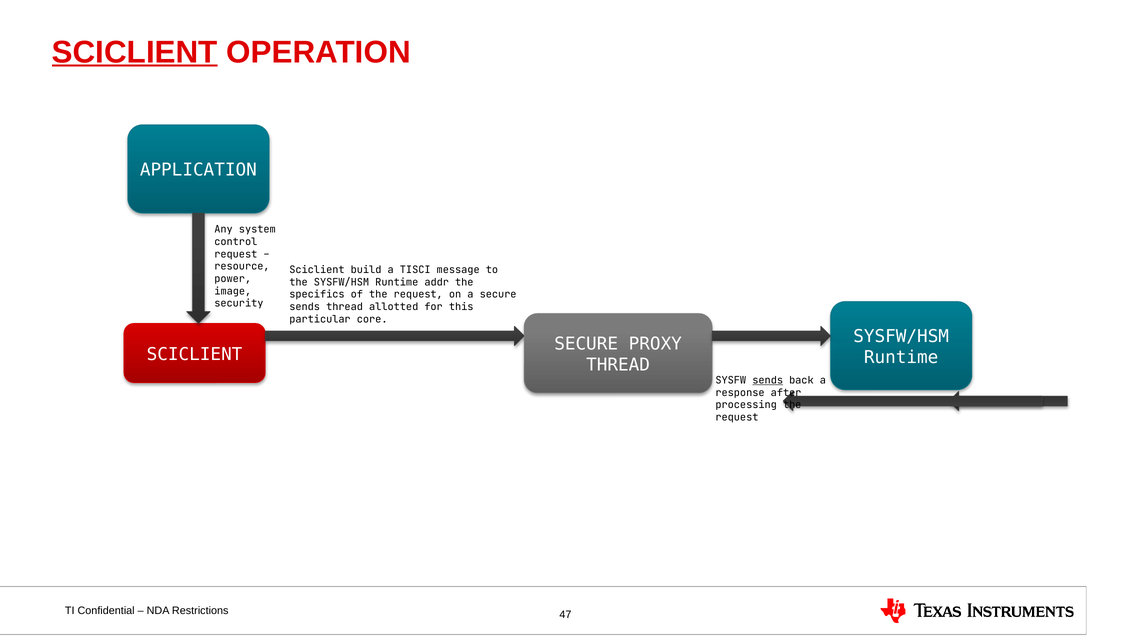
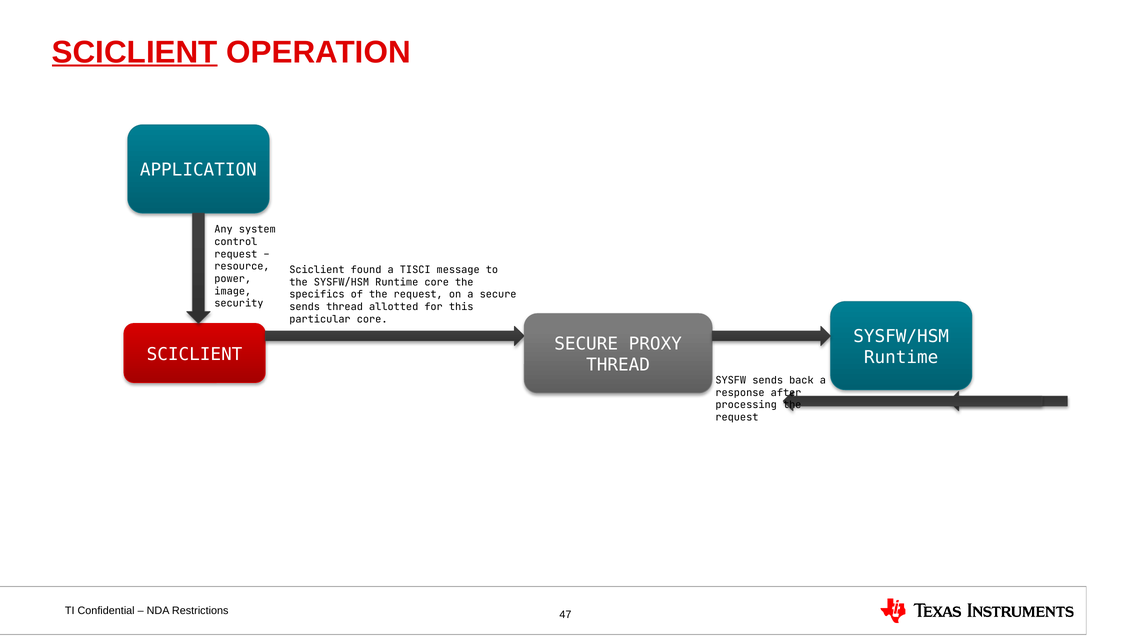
build: build -> found (366, 270)
Runtime addr: addr -> core (437, 282)
sends underline: present -> none (768, 380)
